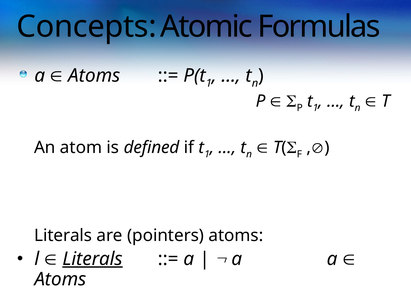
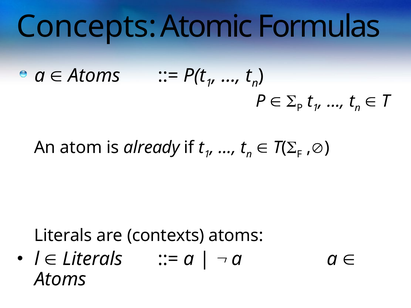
defined: defined -> already (152, 148)
pointers: pointers -> contexts (166, 236)
Literals underline: present -> none (93, 259)
